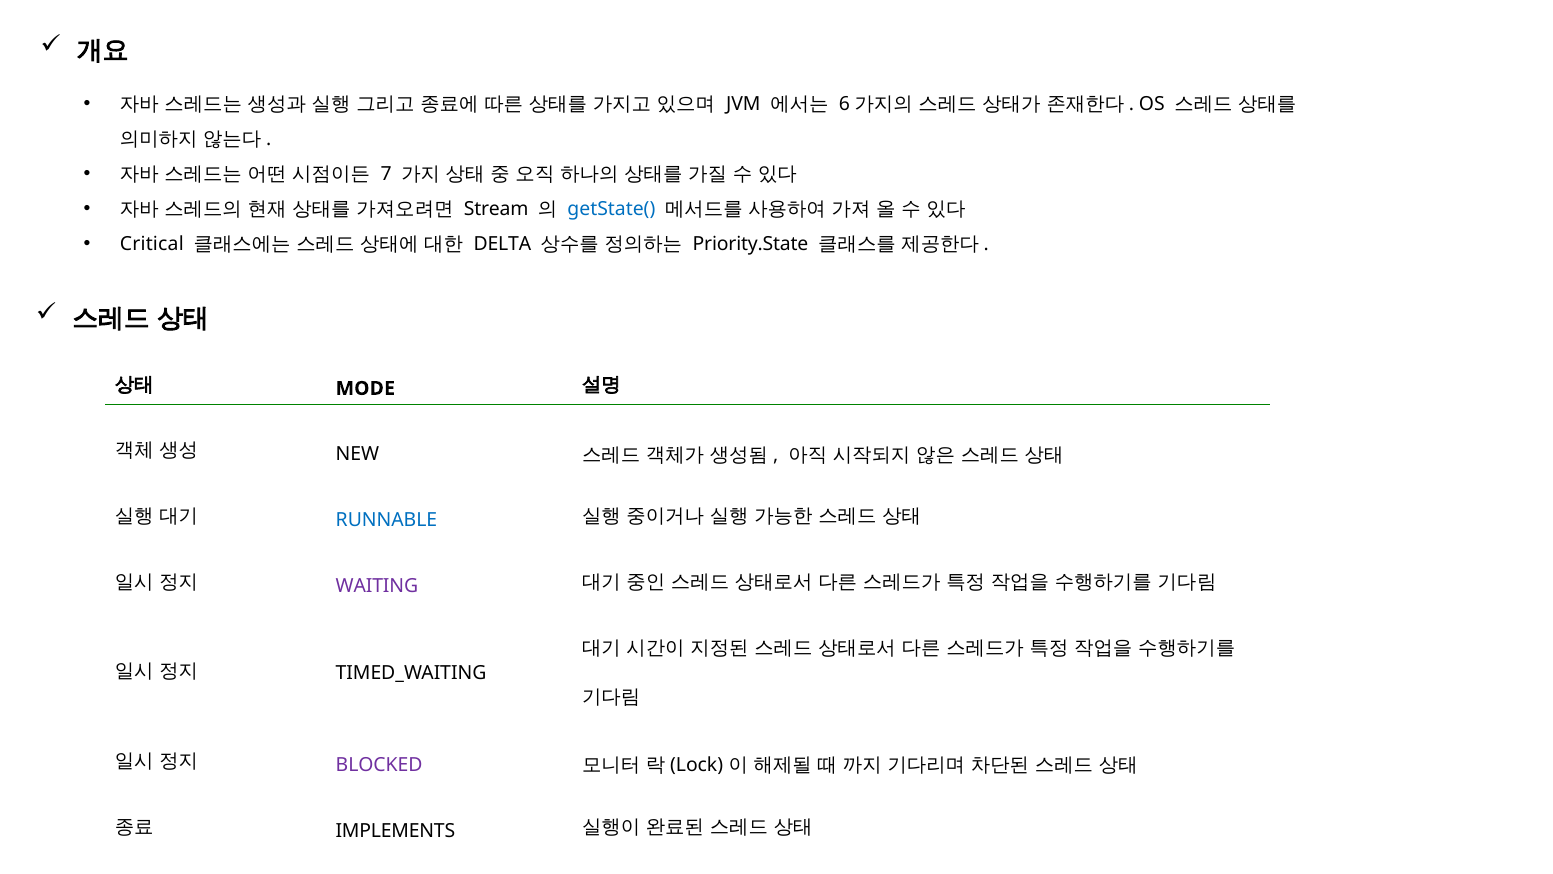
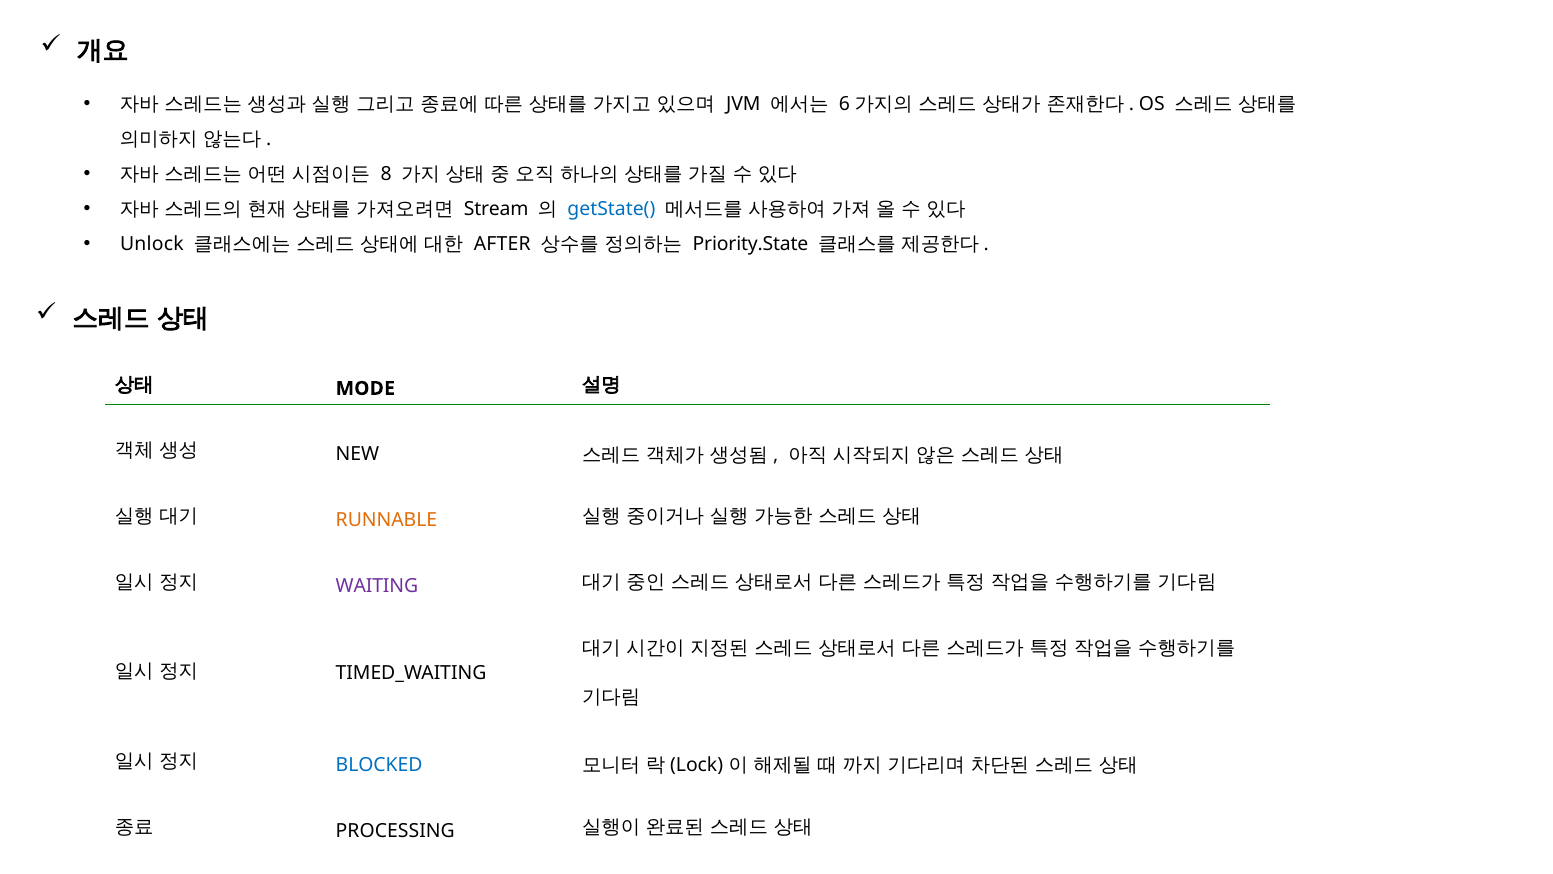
7: 7 -> 8 (386, 174)
Critical: Critical -> Unlock (152, 244)
DELTA: DELTA -> AFTER (502, 244)
RUNNABLE colour: blue -> orange (386, 520)
BLOCKED colour: purple -> blue (379, 765)
IMPLEMENTS: IMPLEMENTS -> PROCESSING (395, 831)
